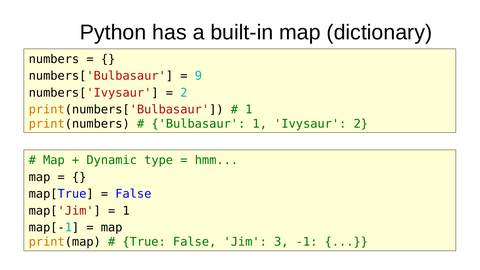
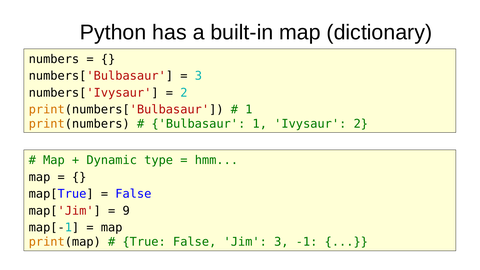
9: 9 -> 3 (198, 76)
1: 1 -> 9 (126, 211)
